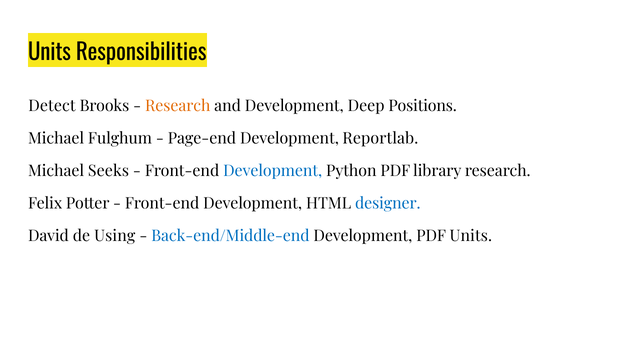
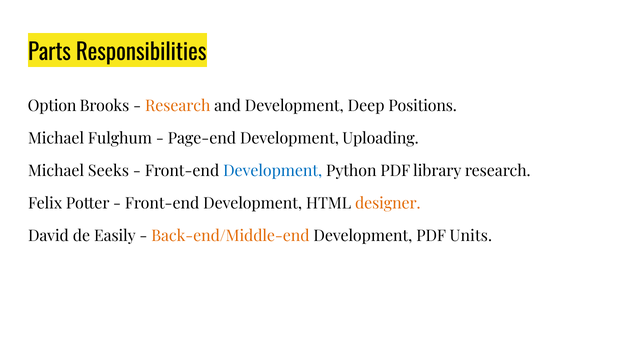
Units: Units -> Parts (49, 53)
Detect: Detect -> Option (52, 106)
Reportlab: Reportlab -> Uploading (380, 138)
designer colour: blue -> orange (388, 203)
Using: Using -> Easily (115, 236)
Back-end/Middle-end colour: blue -> orange (230, 236)
